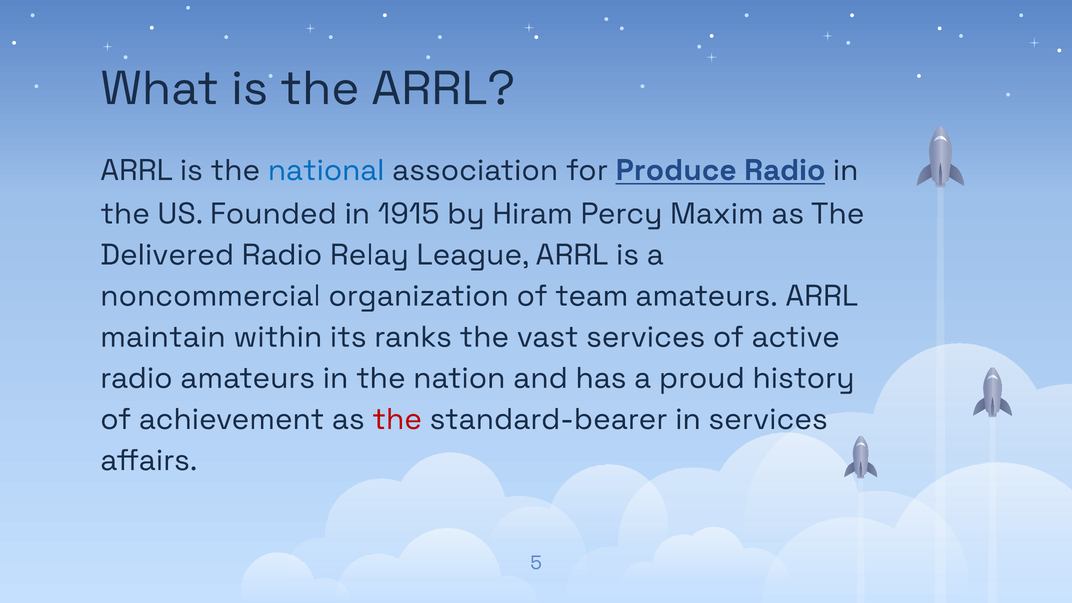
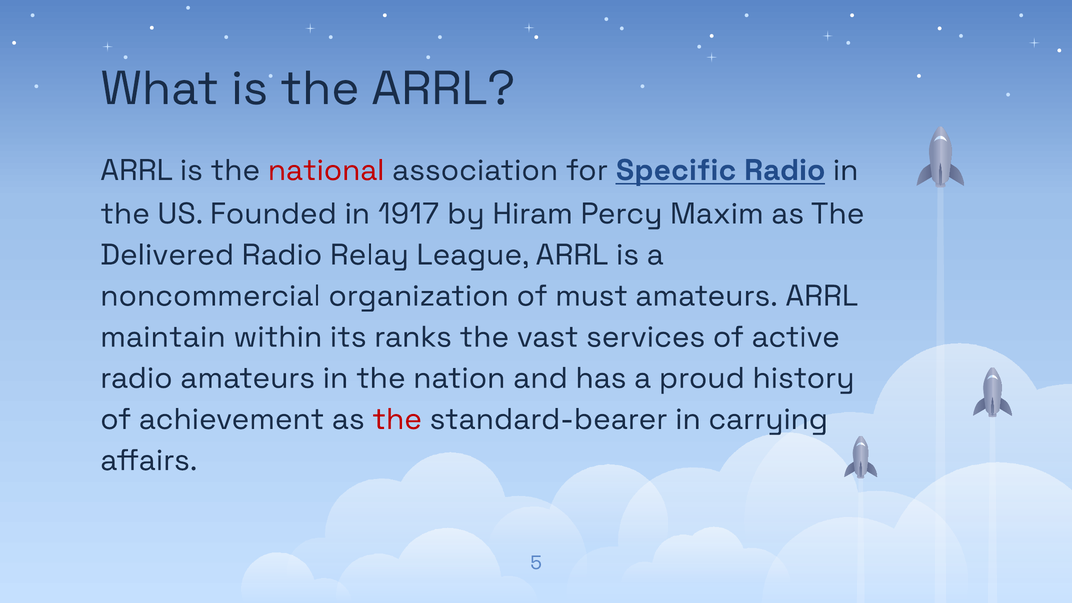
national colour: blue -> red (326, 170)
Produce: Produce -> Specific (676, 170)
1915: 1915 -> 1917 (409, 214)
team: team -> must (592, 296)
in services: services -> carrying (768, 419)
